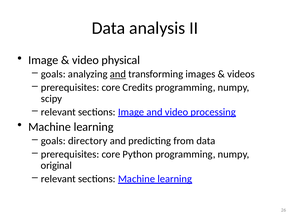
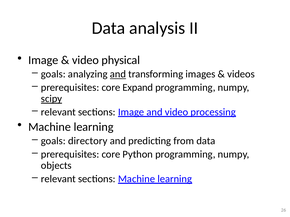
Credits: Credits -> Expand (138, 88)
scipy underline: none -> present (52, 99)
original: original -> objects (56, 166)
